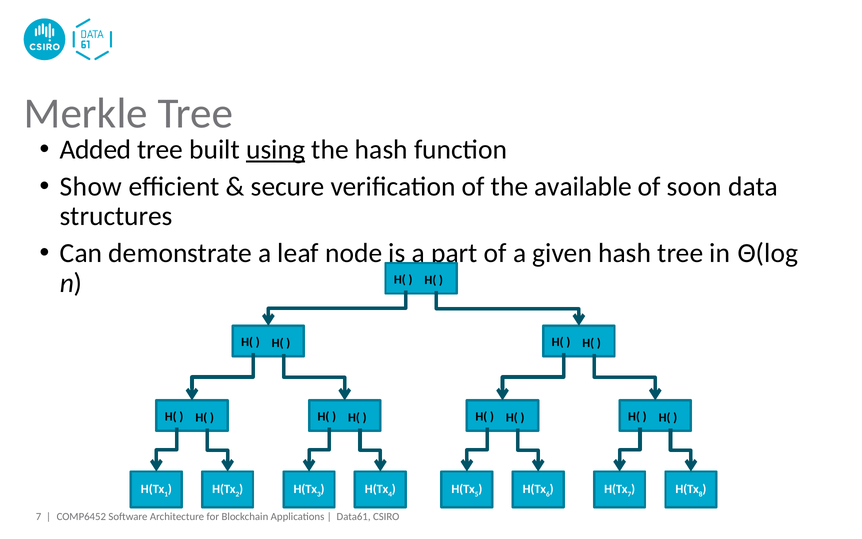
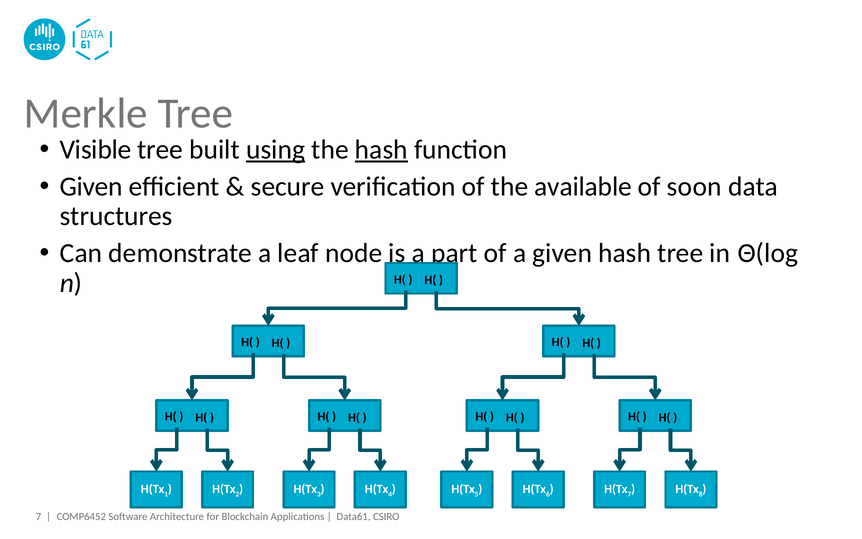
Added: Added -> Visible (96, 150)
hash underline: none -> present (381, 150)
Show: Show -> Given (91, 187)
